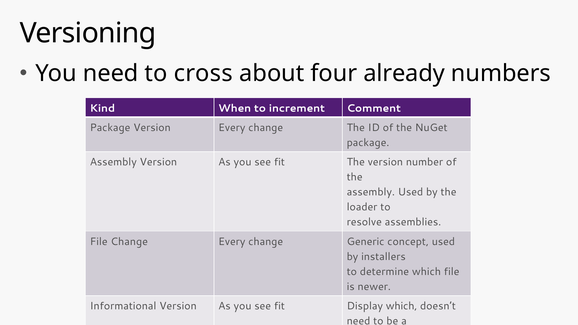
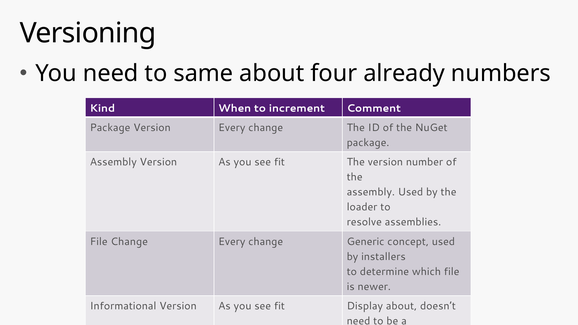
cross: cross -> same (203, 73)
Display which: which -> about (401, 306)
